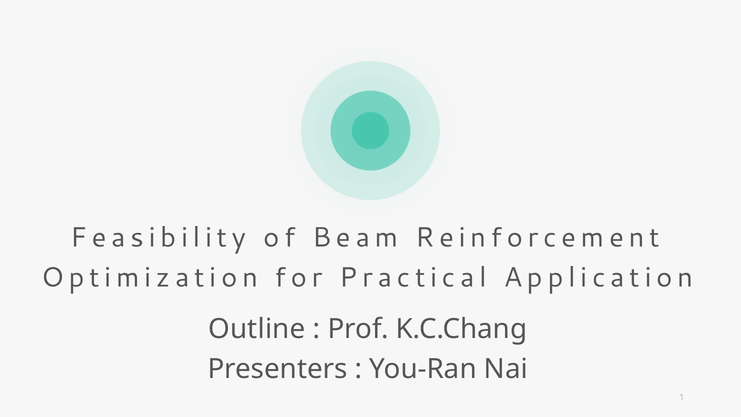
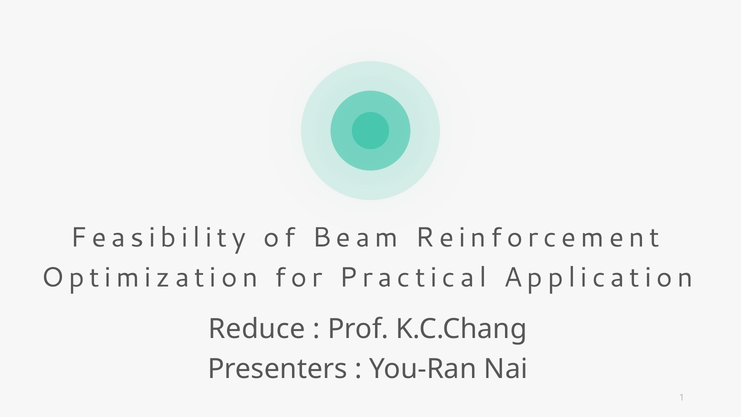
Outline: Outline -> Reduce (257, 329)
